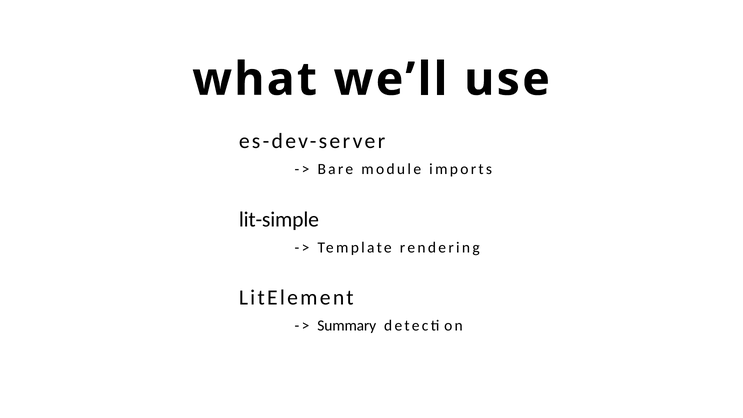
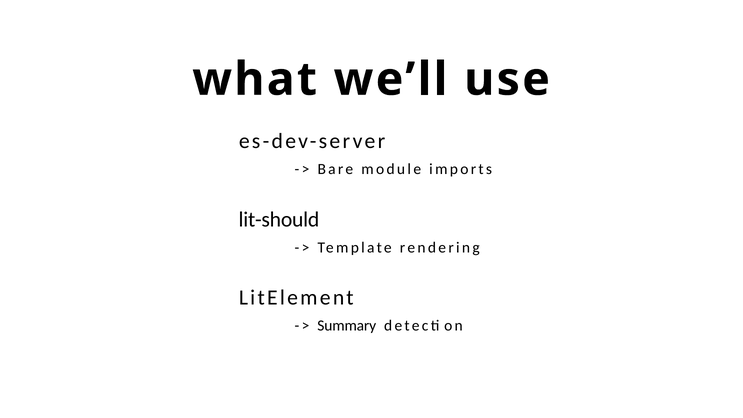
lit-simple: lit-simple -> lit-should (279, 219)
